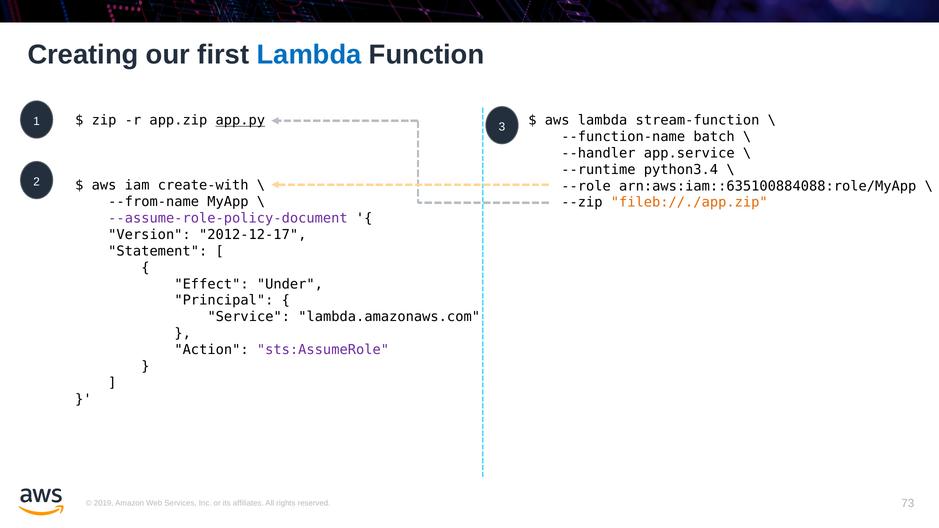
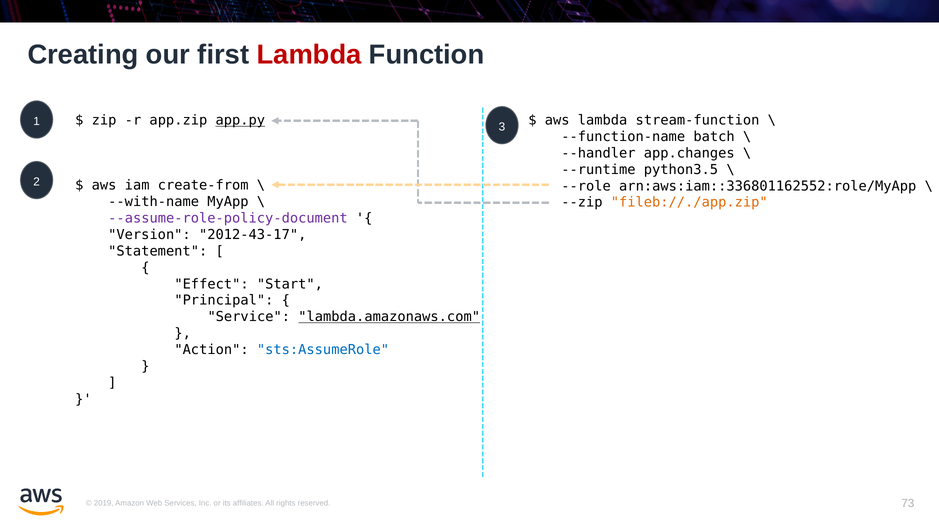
Lambda colour: blue -> red (309, 55)
app.service: app.service -> app.changes (689, 153)
python3.4: python3.4 -> python3.5 (681, 170)
create-with: create-with -> create-from (203, 185)
arn:aws:iam::635100884088:role/MyApp: arn:aws:iam::635100884088:role/MyApp -> arn:aws:iam::336801162552:role/MyApp (768, 186)
--from-name: --from-name -> --with-name (154, 202)
2012-12-17: 2012-12-17 -> 2012-43-17 (253, 235)
Under: Under -> Start (290, 284)
lambda.amazonaws.com underline: none -> present (389, 317)
sts:AssumeRole colour: purple -> blue (323, 350)
